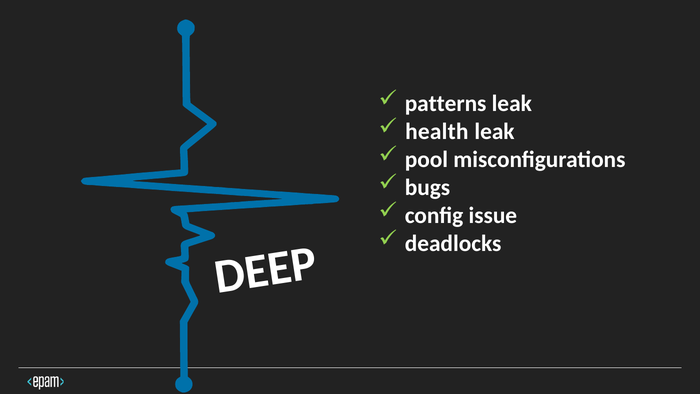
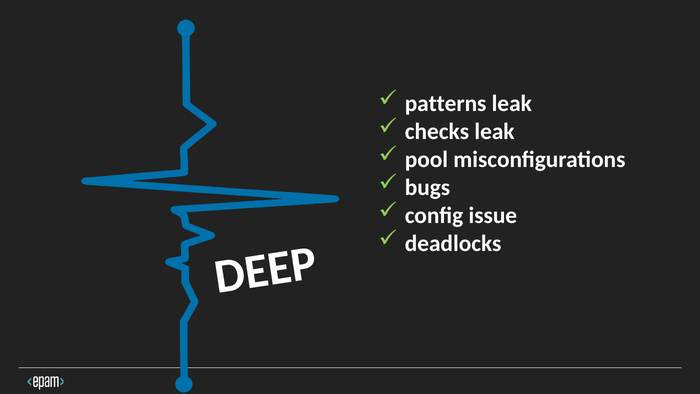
health: health -> checks (437, 132)
